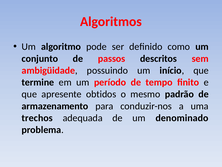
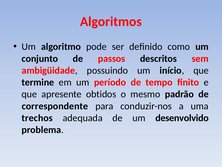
armazenamento: armazenamento -> correspondente (55, 106)
denominado: denominado -> desenvolvido (182, 118)
